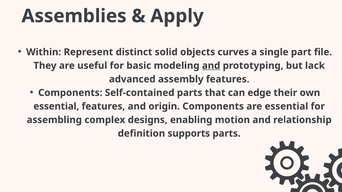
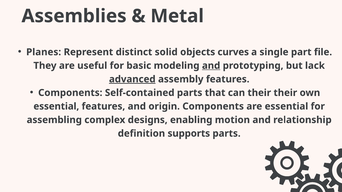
Apply: Apply -> Metal (177, 16)
Within: Within -> Planes (44, 52)
advanced underline: none -> present (132, 79)
can edge: edge -> their (259, 93)
